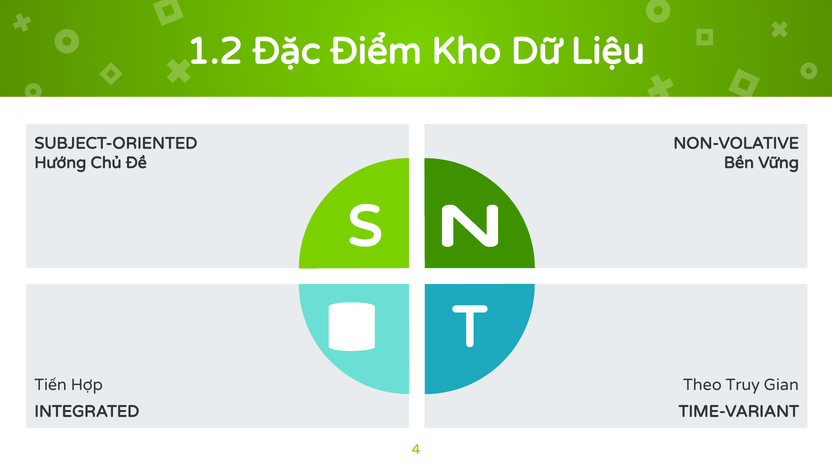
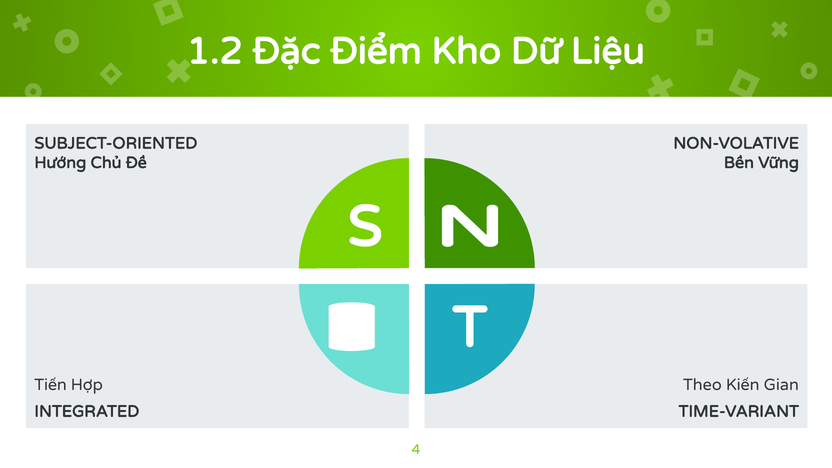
Truy: Truy -> Kiến (743, 385)
